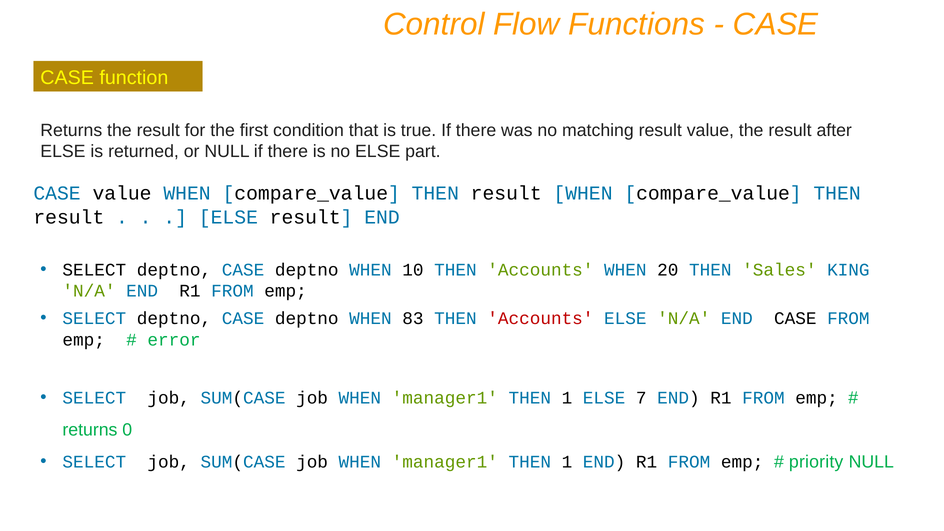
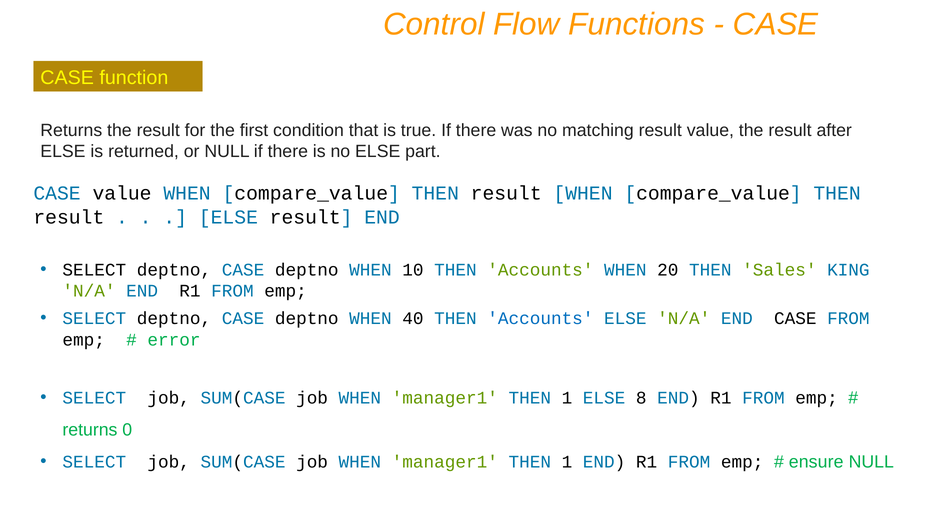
83: 83 -> 40 (413, 318)
Accounts colour: red -> blue (540, 318)
7: 7 -> 8 (641, 398)
priority: priority -> ensure (816, 462)
